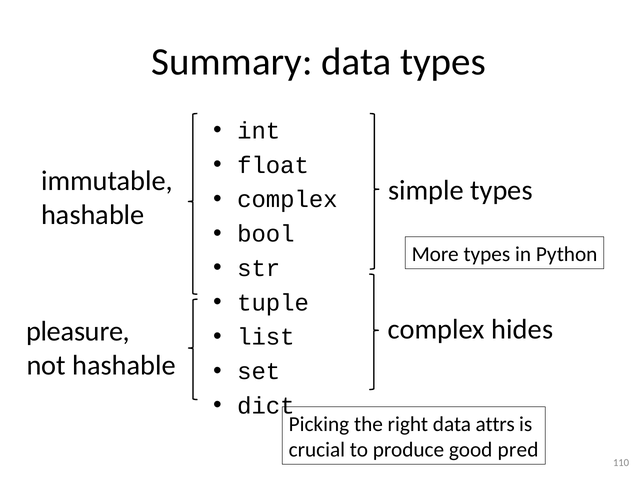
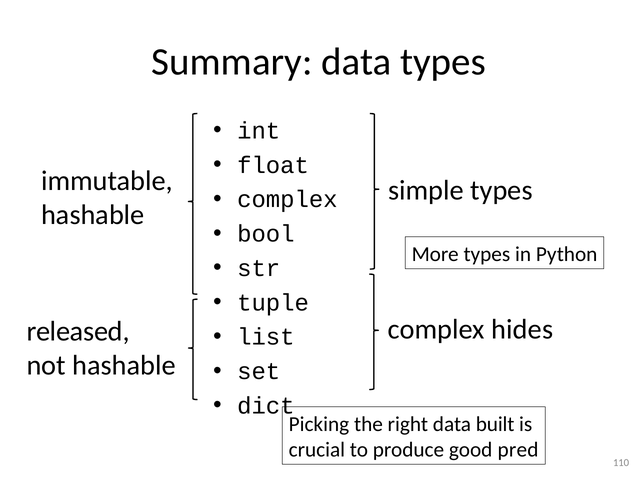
pleasure: pleasure -> released (78, 332)
attrs: attrs -> built (495, 425)
